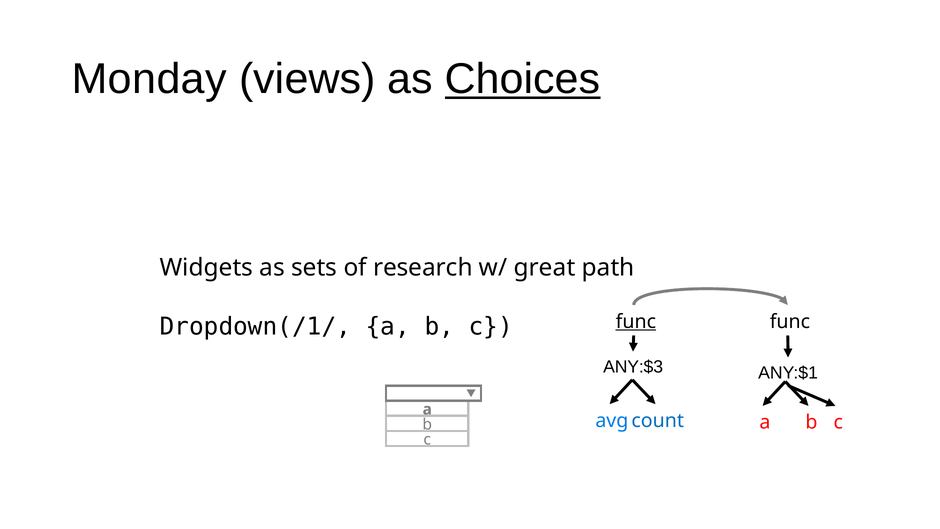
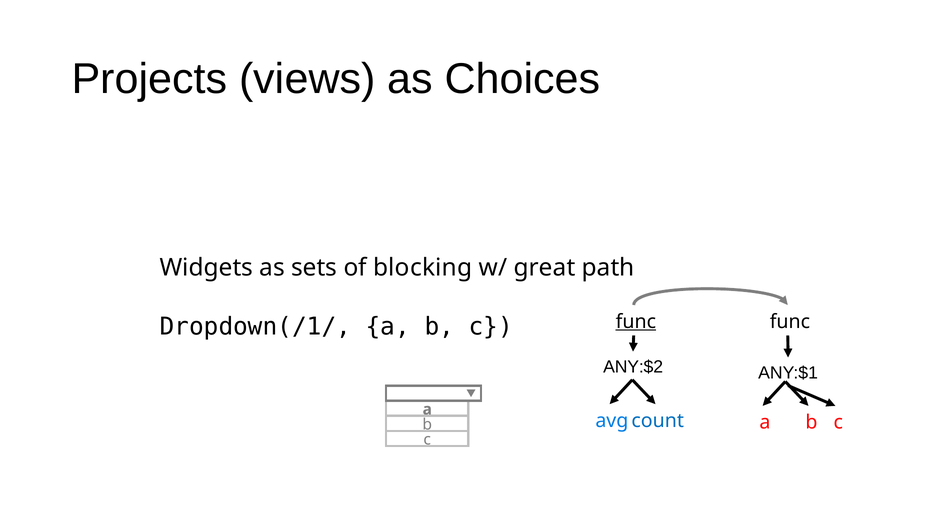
Monday: Monday -> Projects (149, 79)
Choices underline: present -> none (523, 79)
research: research -> blocking (423, 268)
ANY:$3: ANY:$3 -> ANY:$2 (633, 367)
